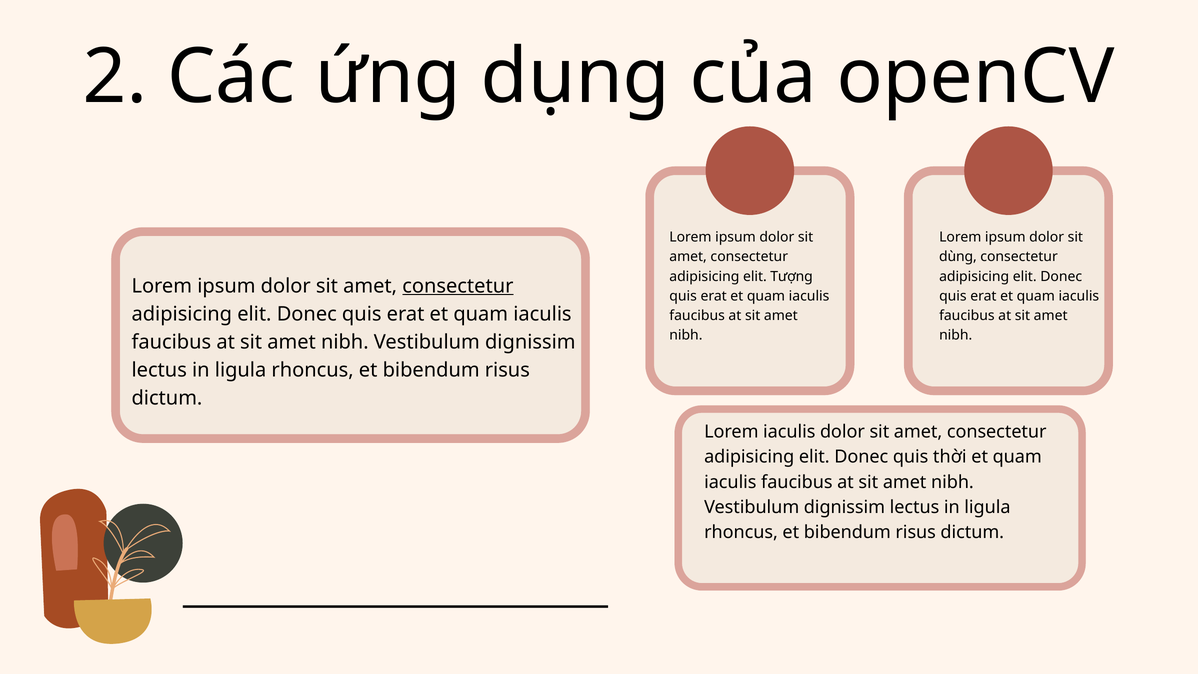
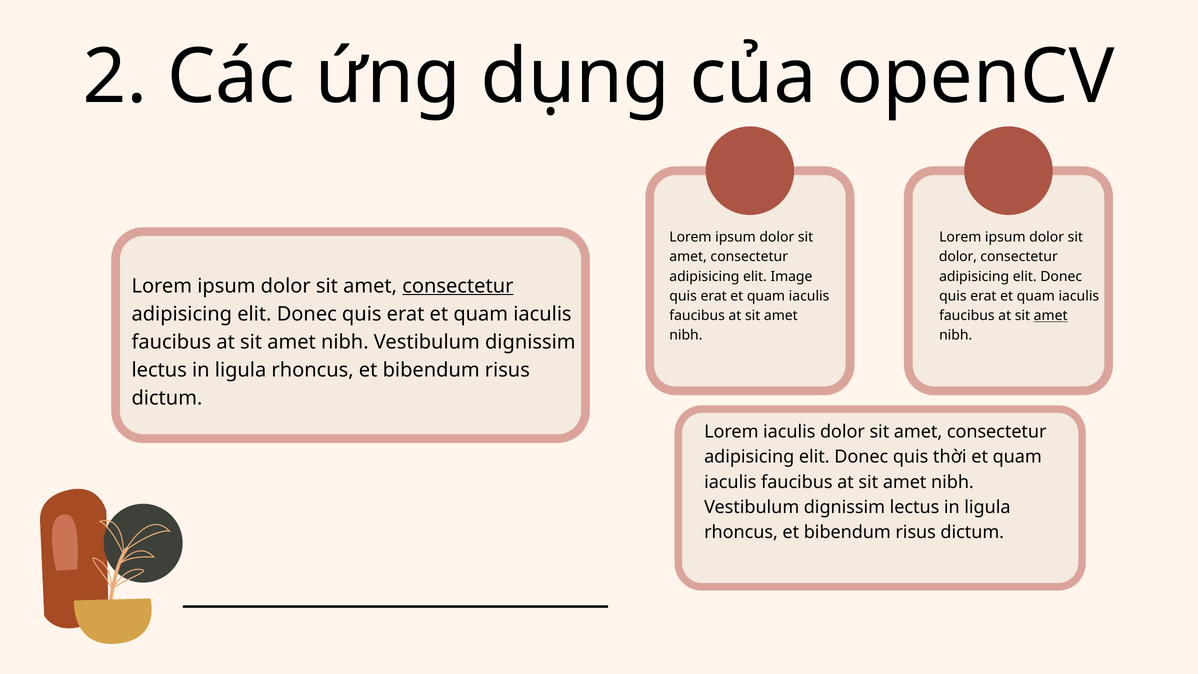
dùng: dùng -> dolor (958, 257)
Tượng: Tượng -> Image (791, 276)
amet underline: none -> present (1051, 316)
